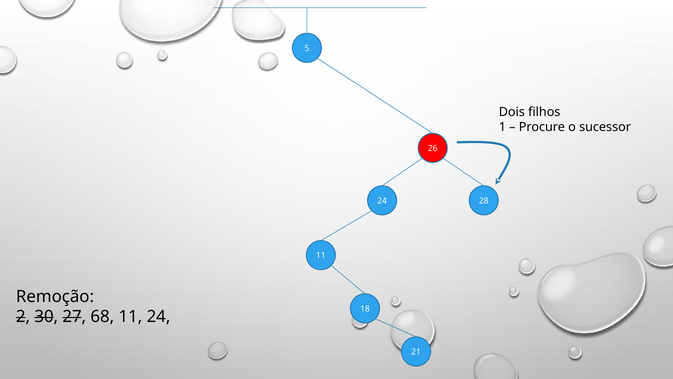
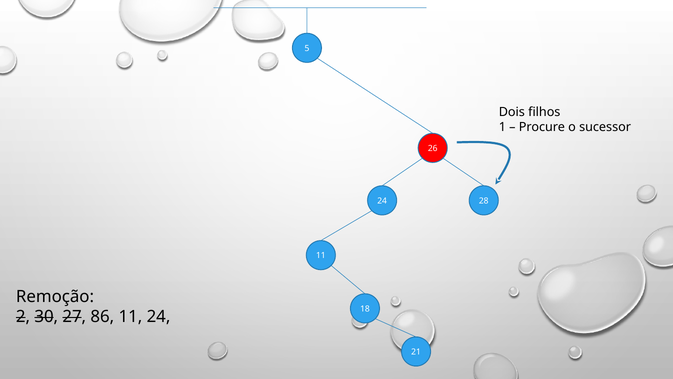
68: 68 -> 86 (102, 316)
